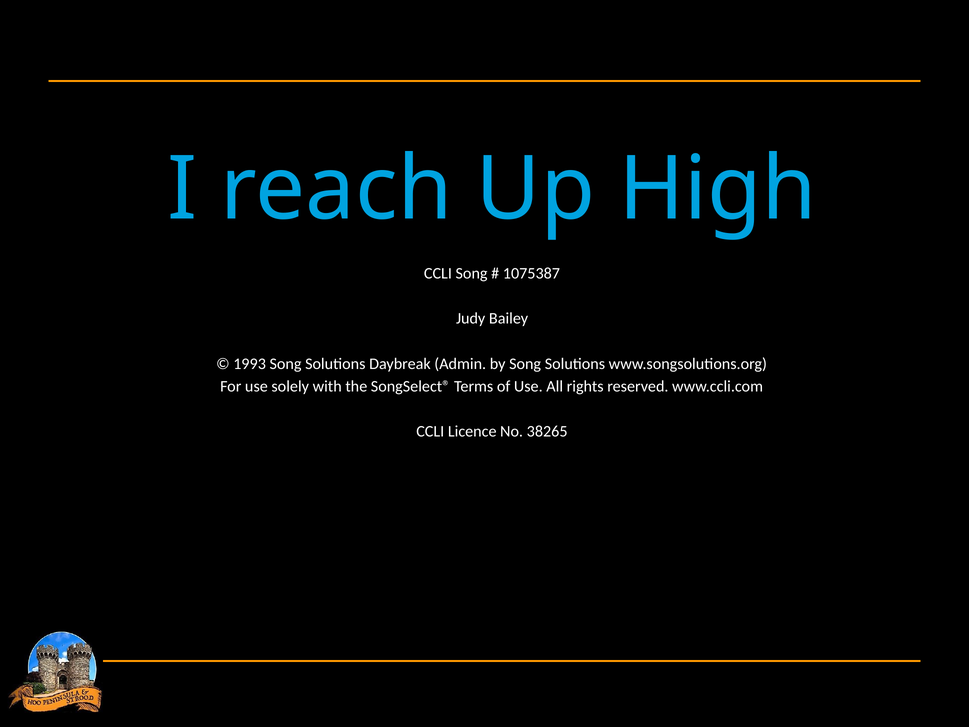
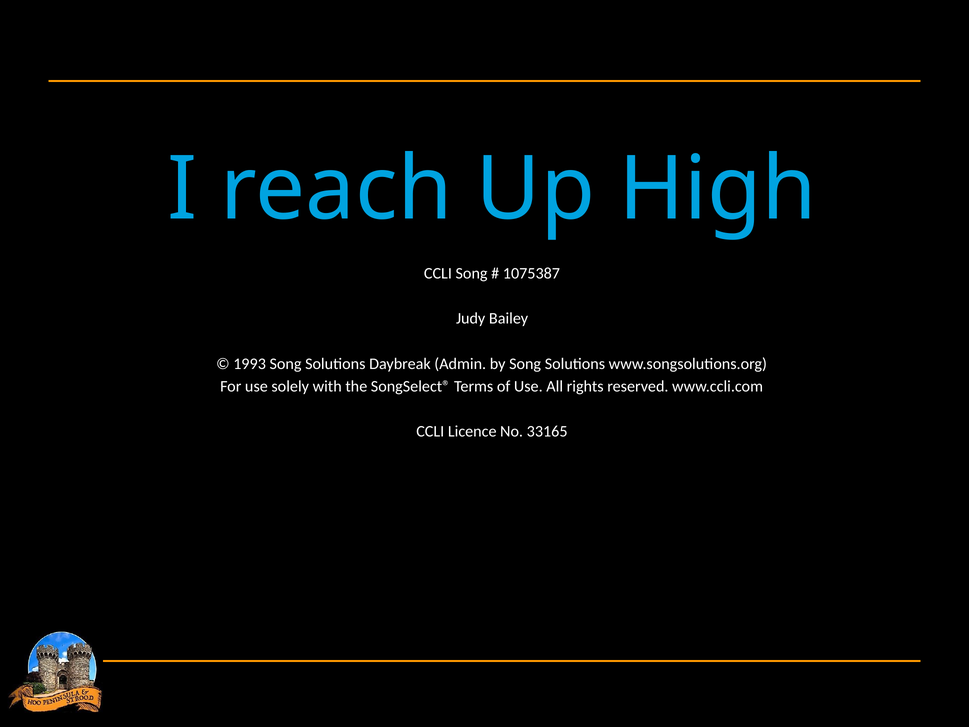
38265: 38265 -> 33165 (547, 431)
